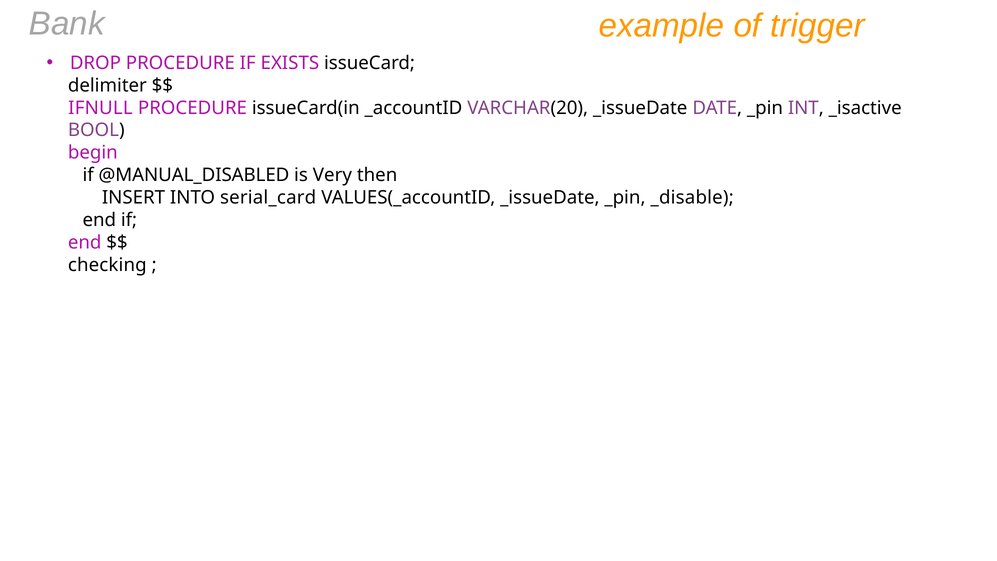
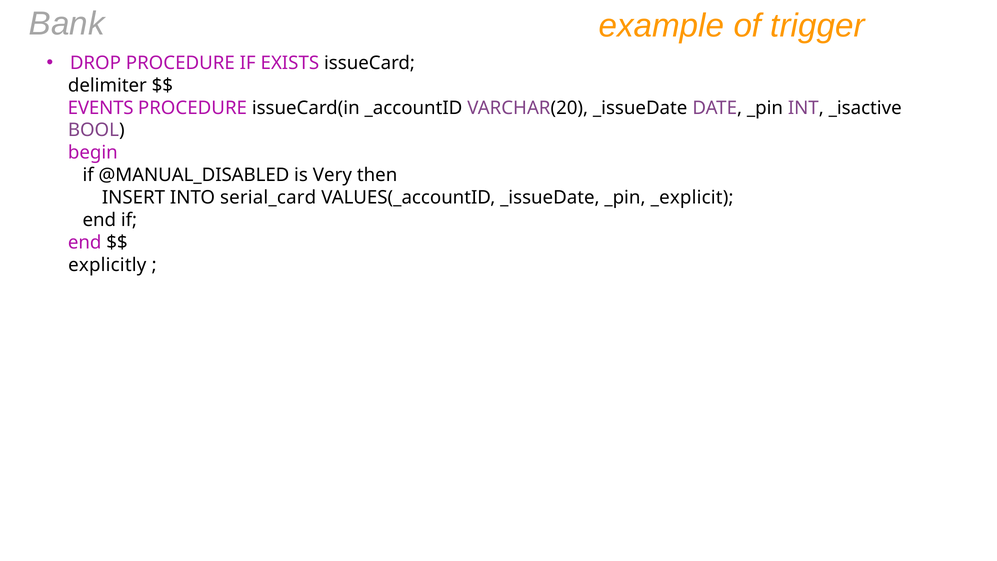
IFNULL: IFNULL -> EVENTS (101, 108)
_disable: _disable -> _explicit (692, 198)
checking: checking -> explicitly (107, 265)
